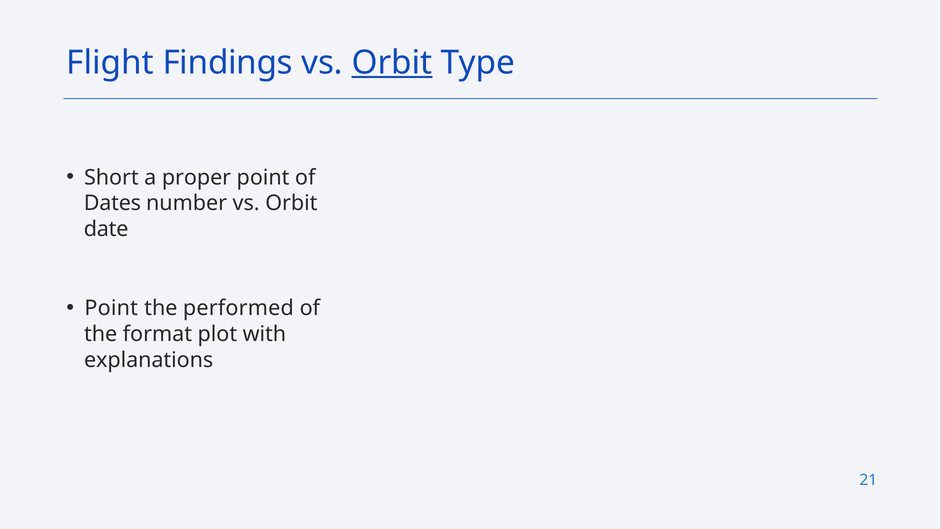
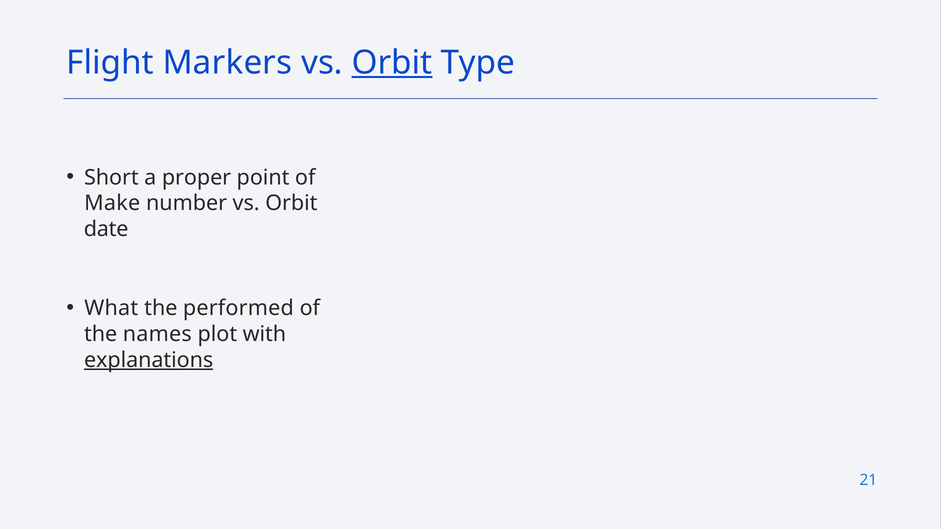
Findings: Findings -> Markers (227, 63)
Dates: Dates -> Make (112, 203)
Point: Point -> What (111, 308)
format: format -> names (157, 334)
explanations underline: none -> present (149, 360)
